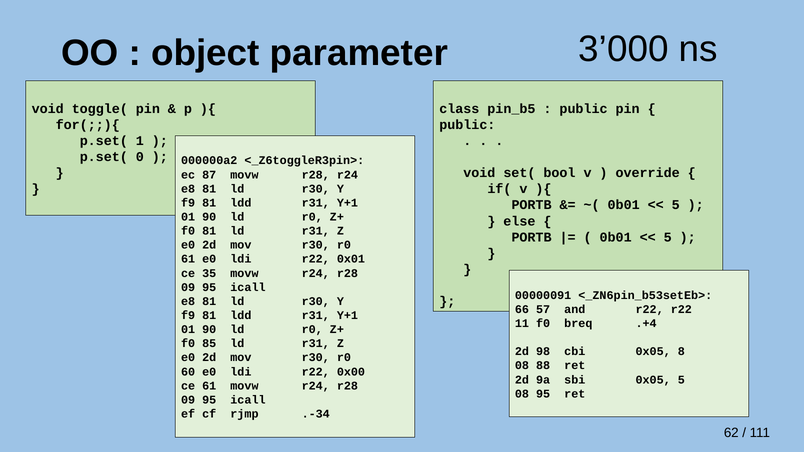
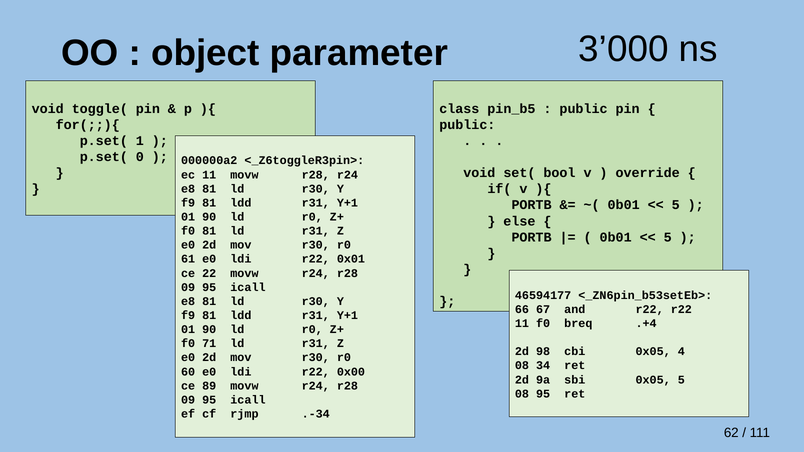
ec 87: 87 -> 11 (209, 175)
35: 35 -> 22 (209, 273)
00000091: 00000091 -> 46594177 (543, 295)
57: 57 -> 67 (543, 309)
85: 85 -> 71 (209, 344)
8: 8 -> 4 (681, 352)
88: 88 -> 34 (543, 366)
ce 61: 61 -> 89 (209, 386)
